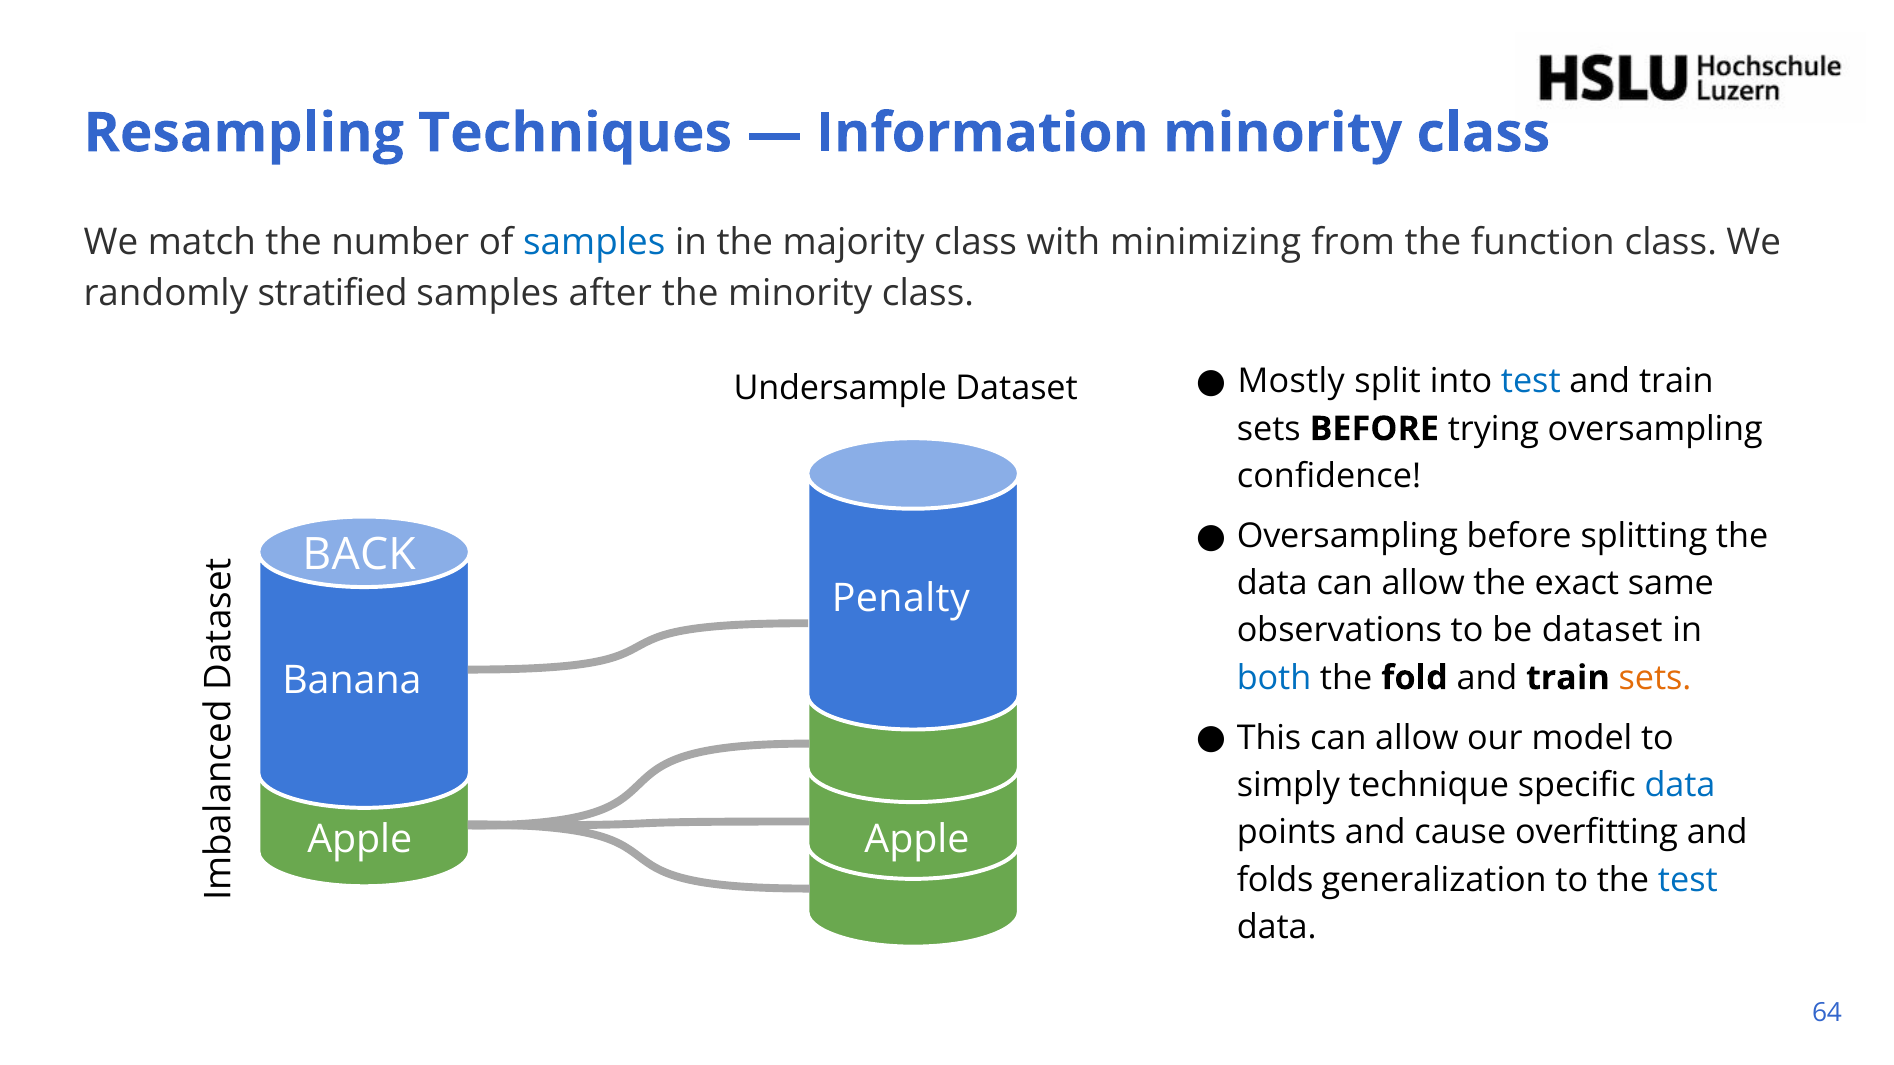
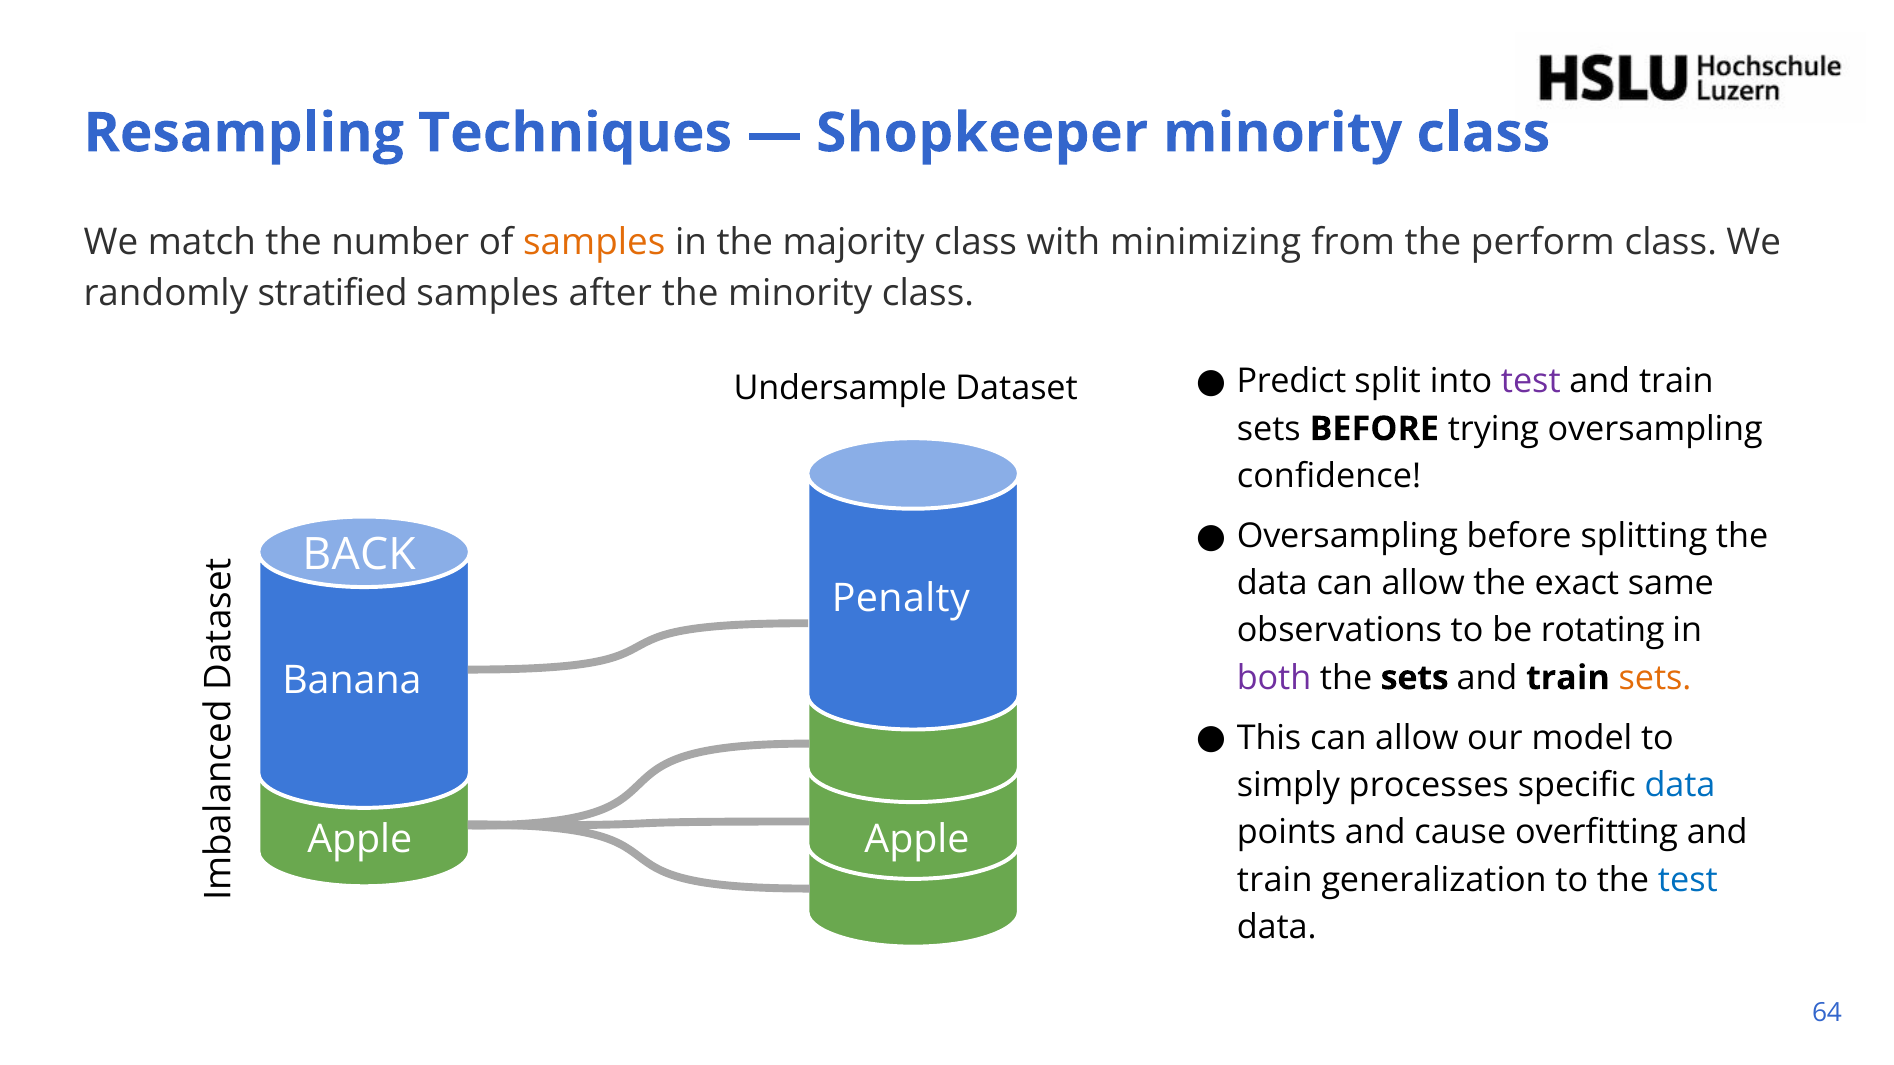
Information: Information -> Shopkeeper (982, 133)
samples colour: blue -> orange (594, 242)
function: function -> perform (1543, 242)
Mostly: Mostly -> Predict (1291, 382)
test colour: blue -> purple (1531, 382)
be dataset: dataset -> rotating (1603, 631)
both colour: blue -> purple (1274, 678)
the fold: fold -> sets (1415, 678)
technique: technique -> processes (1429, 786)
folds: folds -> train (1275, 880)
